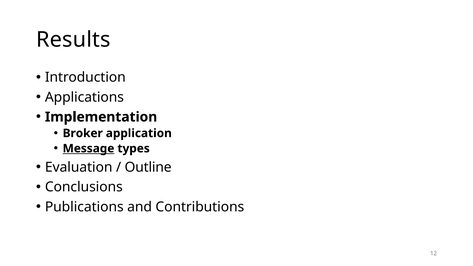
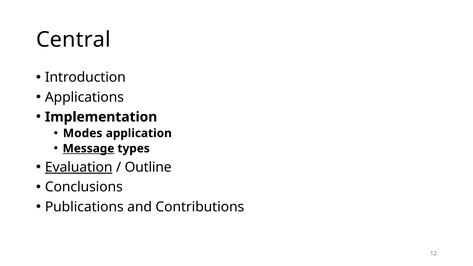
Results: Results -> Central (73, 40)
Broker: Broker -> Modes (83, 133)
Evaluation underline: none -> present (79, 167)
